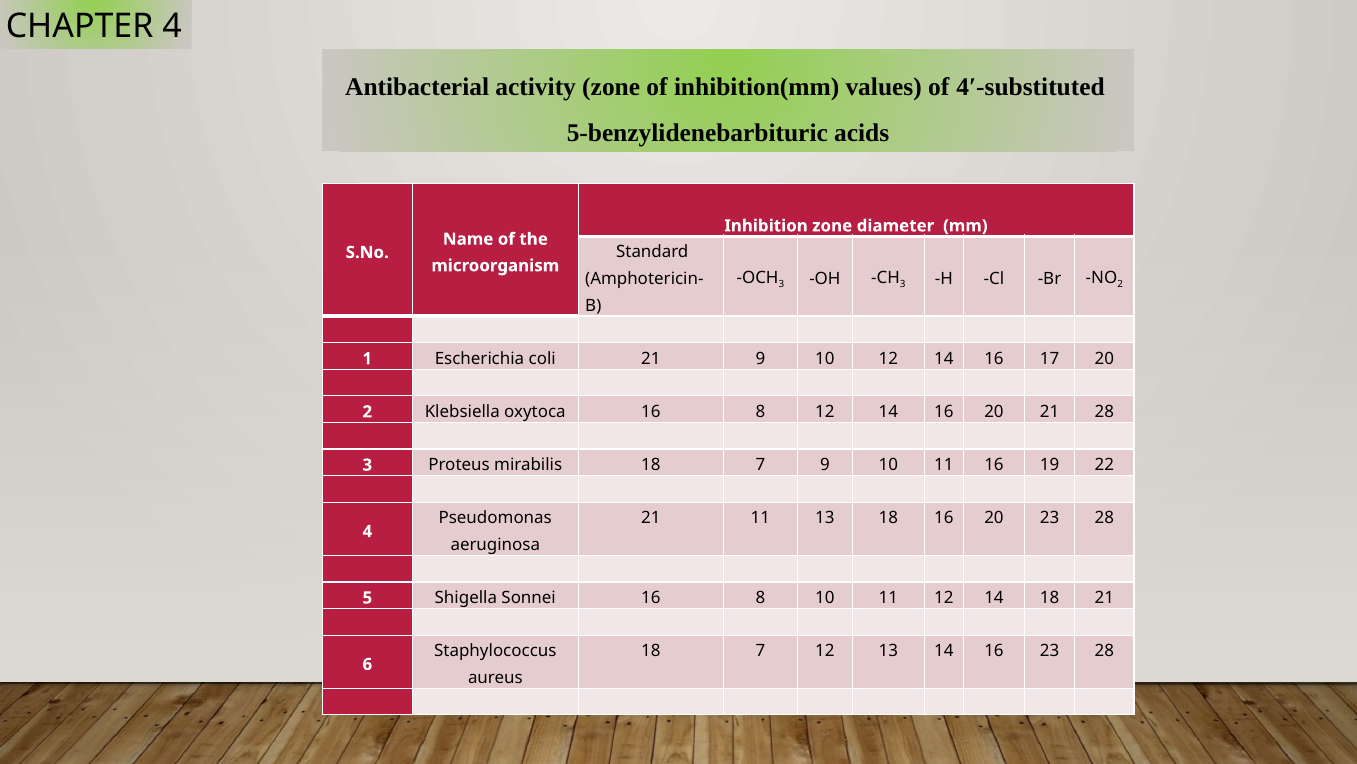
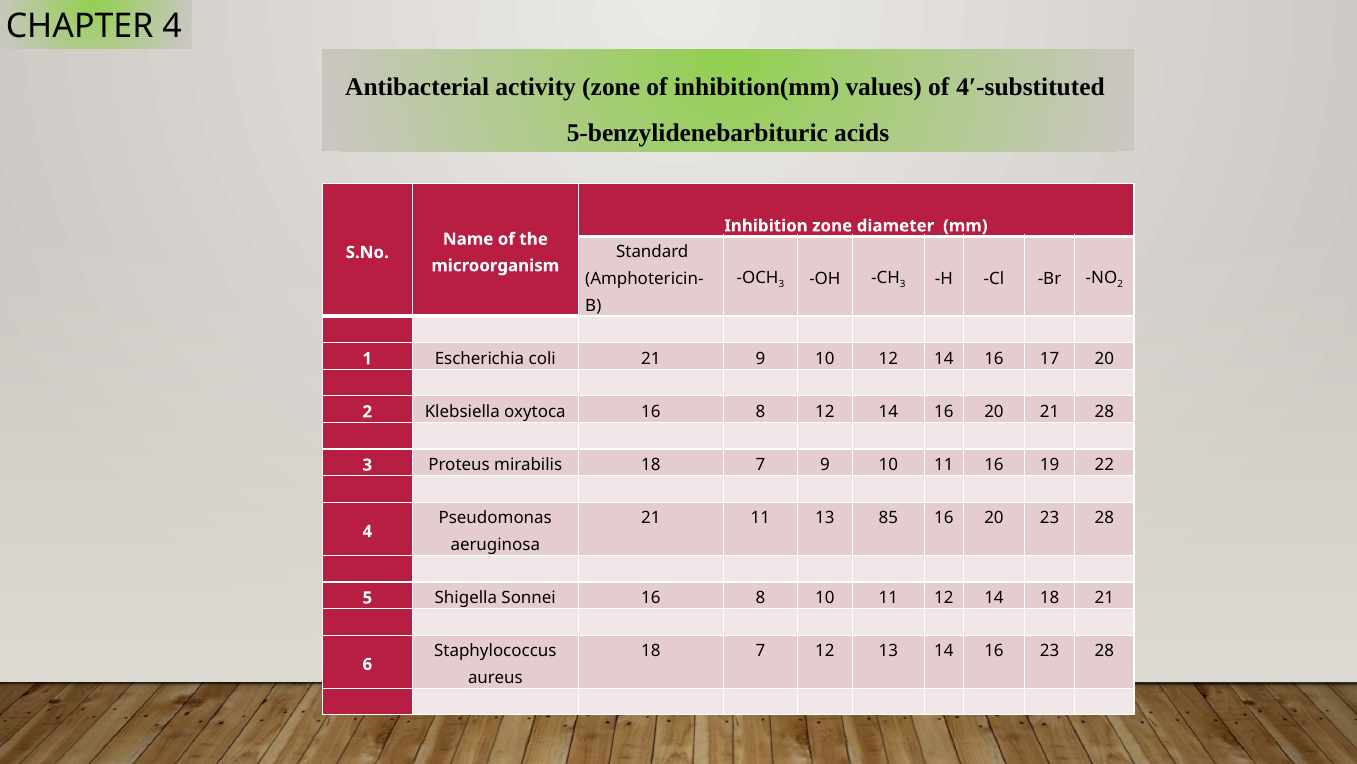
13 18: 18 -> 85 (888, 518)
